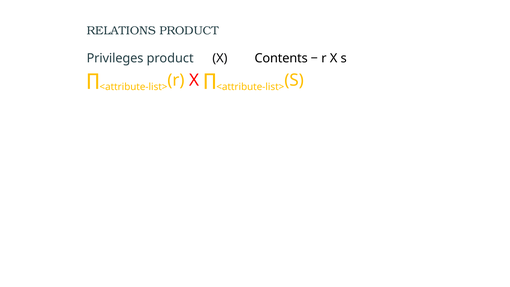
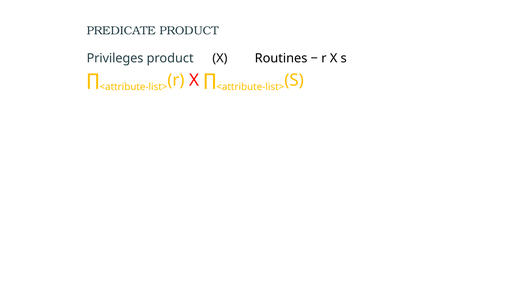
RELATIONS: RELATIONS -> PREDICATE (121, 31)
Contents: Contents -> Routines (281, 58)
